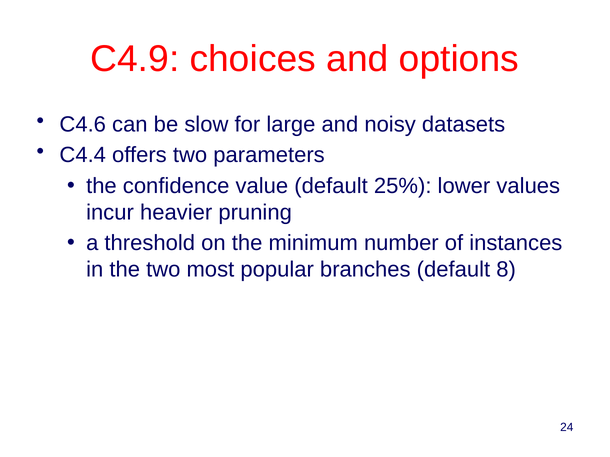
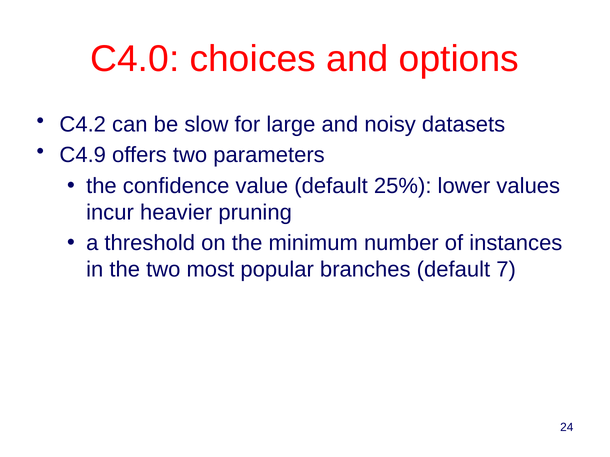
C4.9: C4.9 -> C4.0 (135, 59)
C4.6: C4.6 -> C4.2 (83, 125)
C4.4: C4.4 -> C4.9 (83, 155)
8: 8 -> 7 (506, 270)
